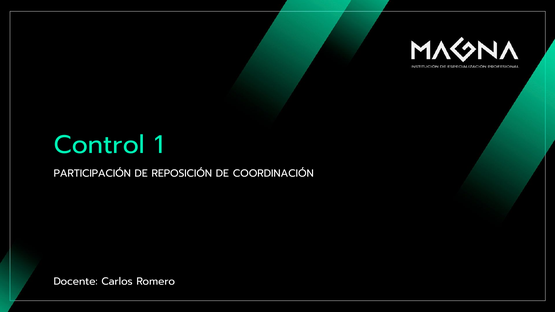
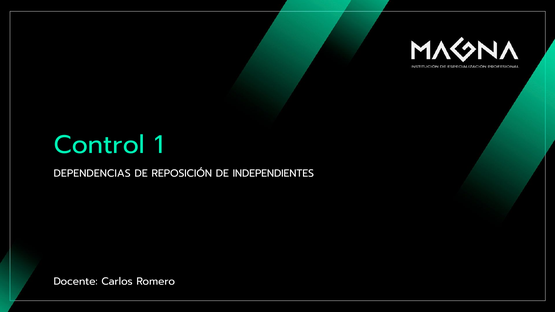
PARTICIPACIÓN: PARTICIPACIÓN -> DEPENDENCIAS (92, 173)
COORDINACIÓN: COORDINACIÓN -> INDEPENDIENTES (273, 173)
